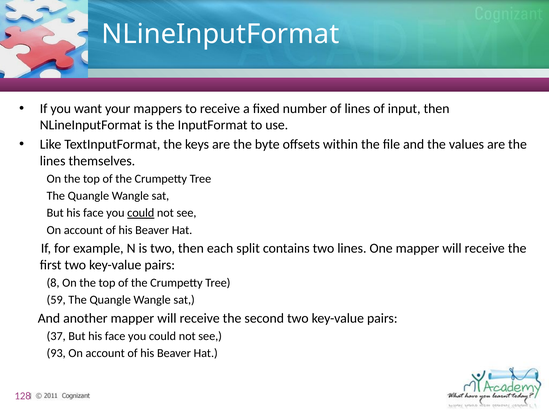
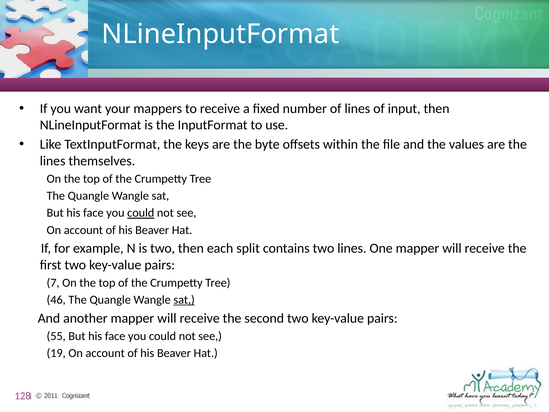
8: 8 -> 7 (53, 283)
59: 59 -> 46 (56, 300)
sat underline: none -> present (184, 300)
37: 37 -> 55 (56, 336)
93: 93 -> 19 (56, 353)
